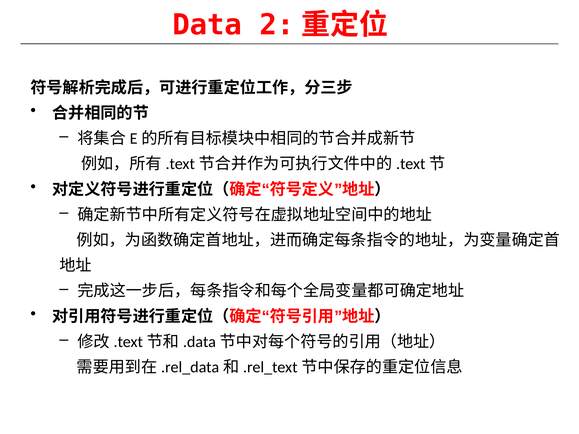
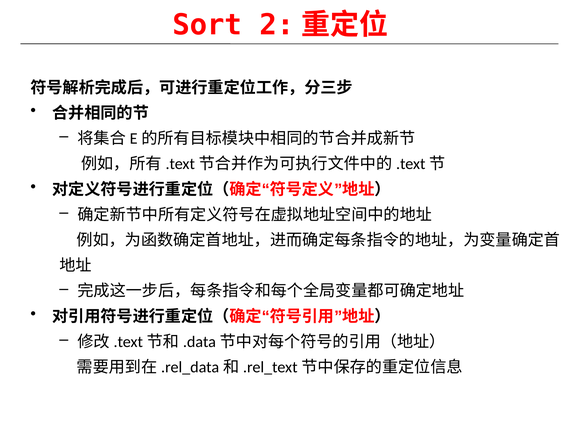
Data: Data -> Sort (207, 25)
